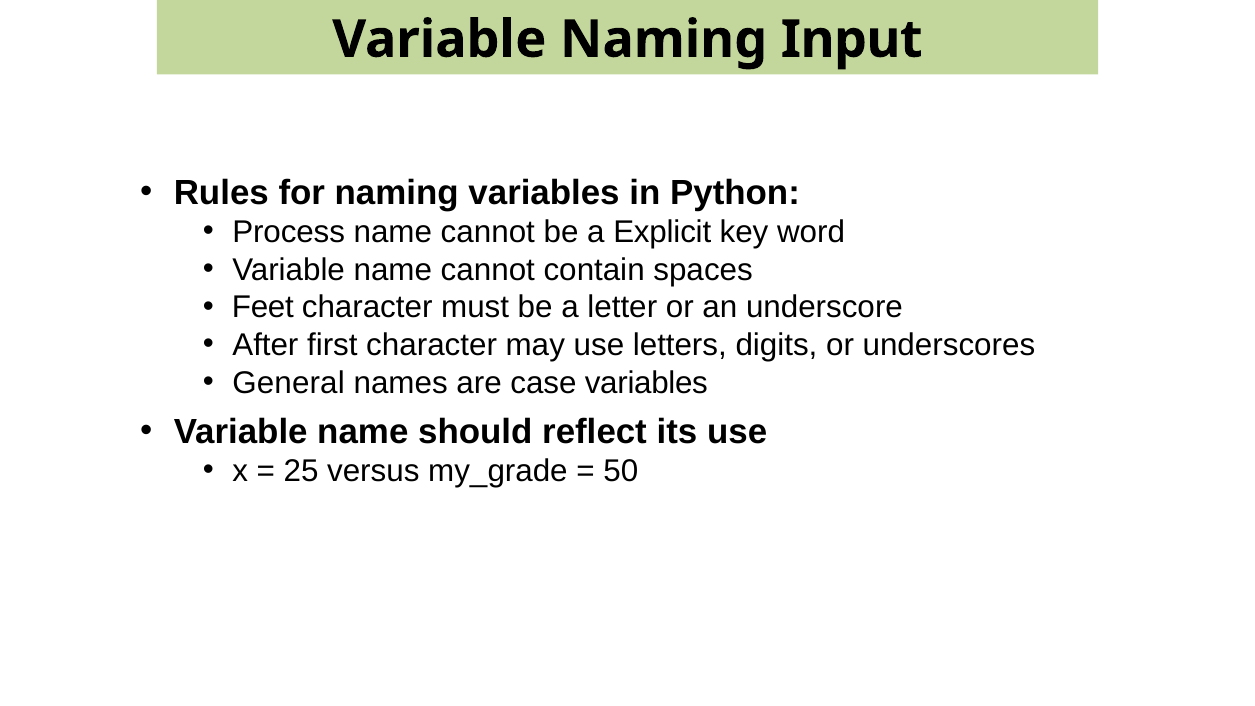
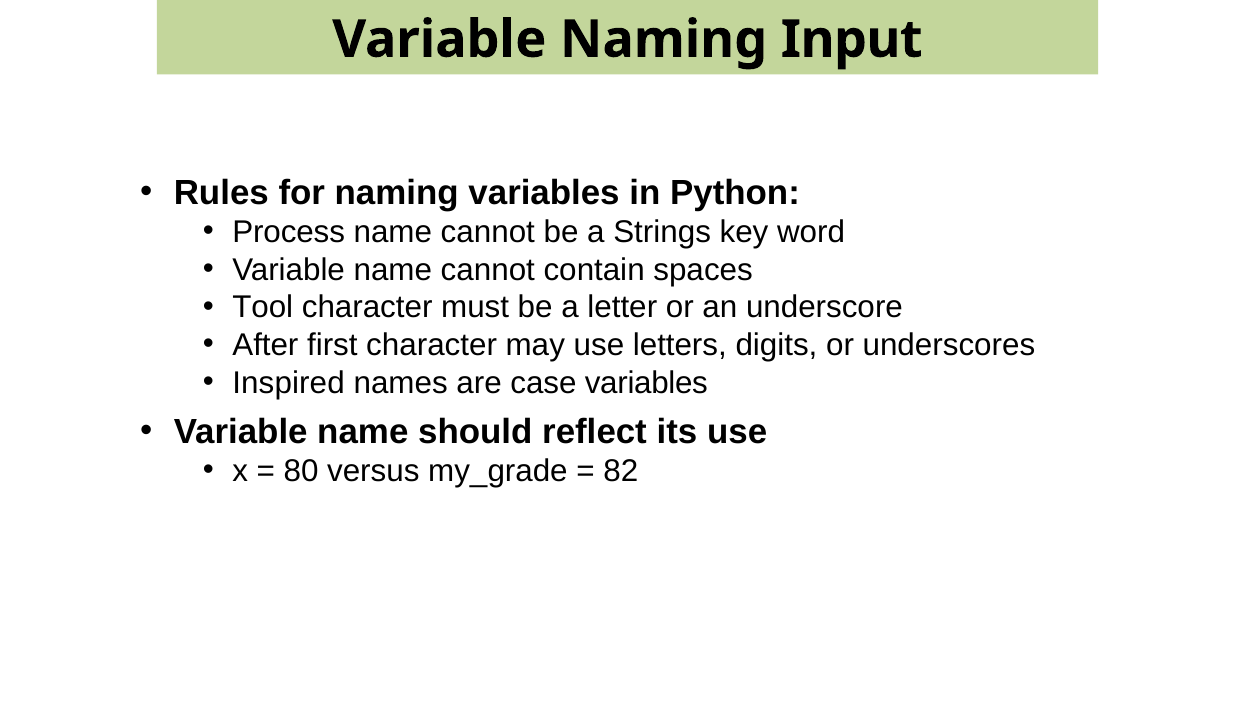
Explicit: Explicit -> Strings (662, 232)
Feet: Feet -> Tool (263, 308)
General: General -> Inspired (289, 383)
25: 25 -> 80 (301, 471)
50: 50 -> 82 (621, 471)
